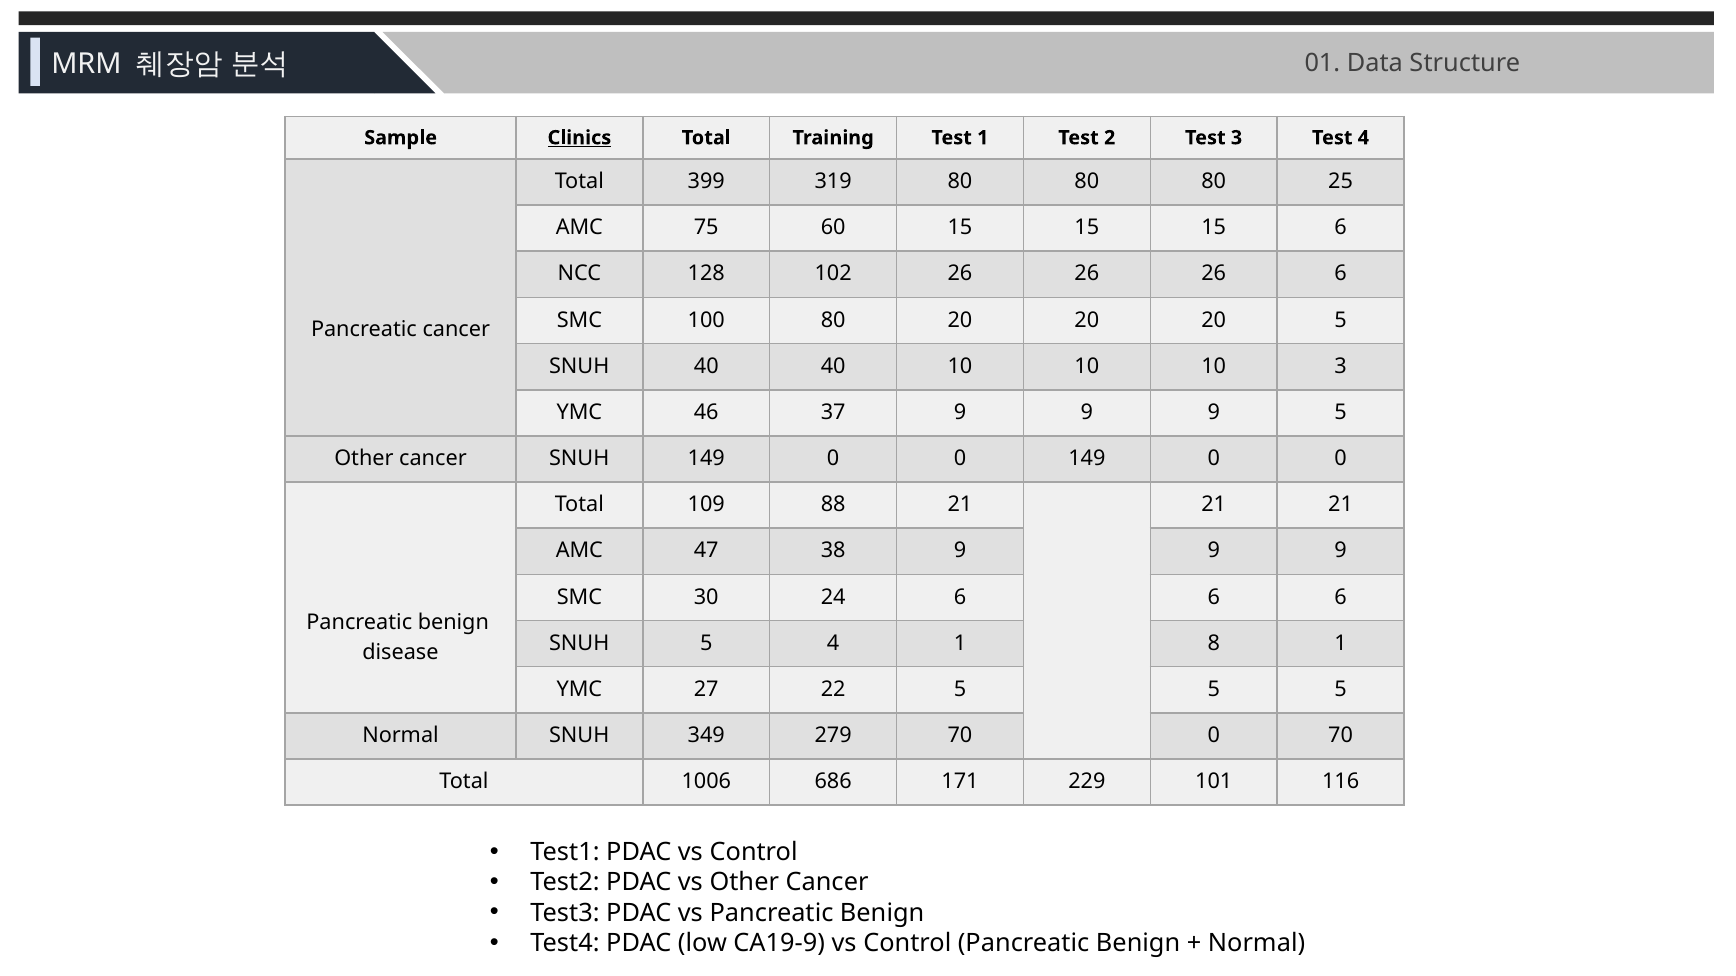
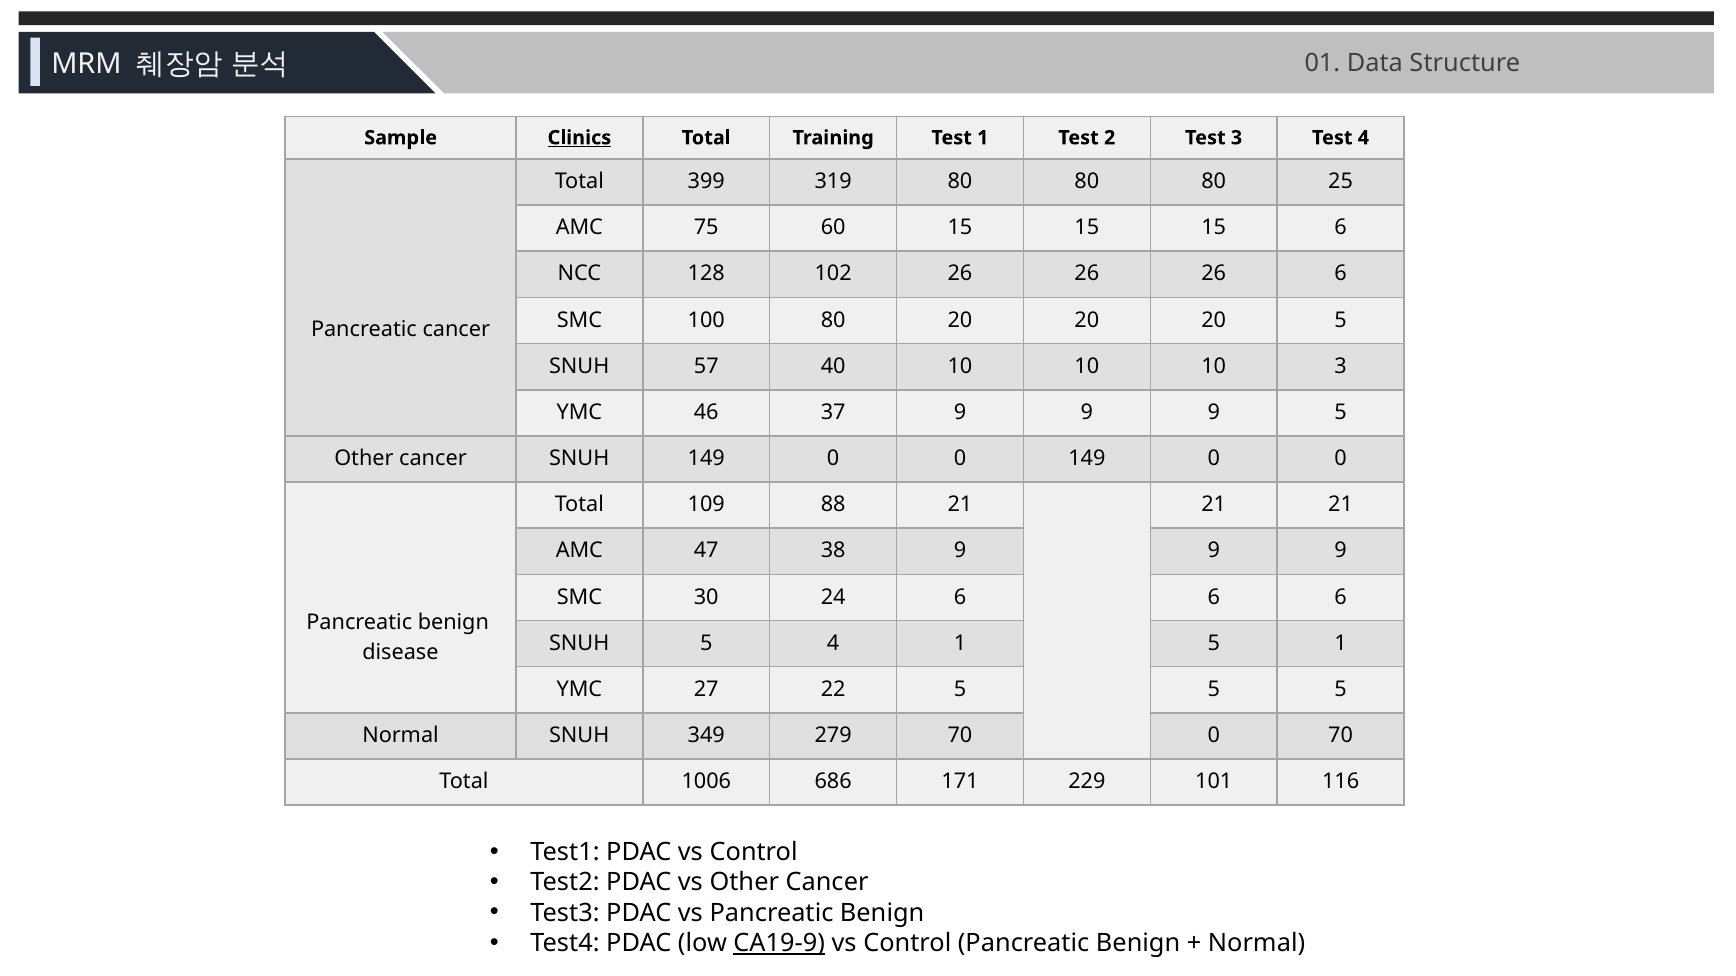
SNUH 40: 40 -> 57 (706, 366)
1 8: 8 -> 5 (1214, 643)
CA19-9 underline: none -> present (779, 944)
